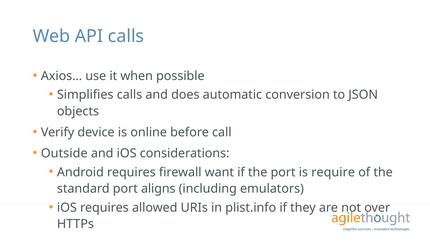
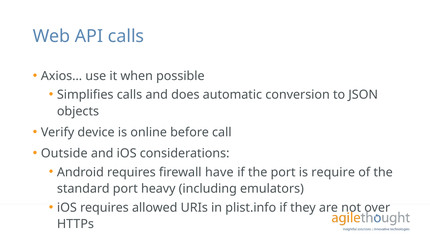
want: want -> have (219, 172)
aligns: aligns -> heavy (158, 189)
